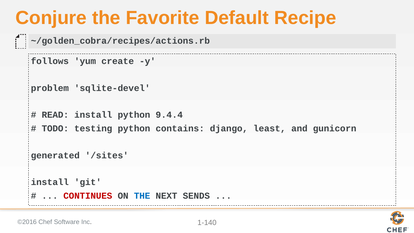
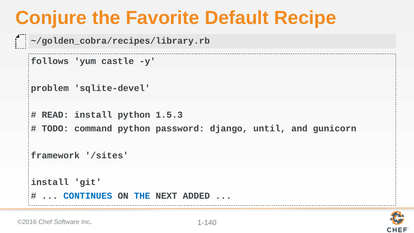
~/golden_cobra/recipes/actions.rb: ~/golden_cobra/recipes/actions.rb -> ~/golden_cobra/recipes/library.rb (120, 41)
create: create -> castle (118, 61)
9.4.4: 9.4.4 -> 1.5.3 (169, 115)
testing: testing -> command (93, 128)
contains: contains -> password (180, 128)
least: least -> until (270, 128)
generated: generated -> framework (55, 155)
CONTINUES colour: red -> blue (88, 196)
SENDS: SENDS -> ADDED (196, 196)
